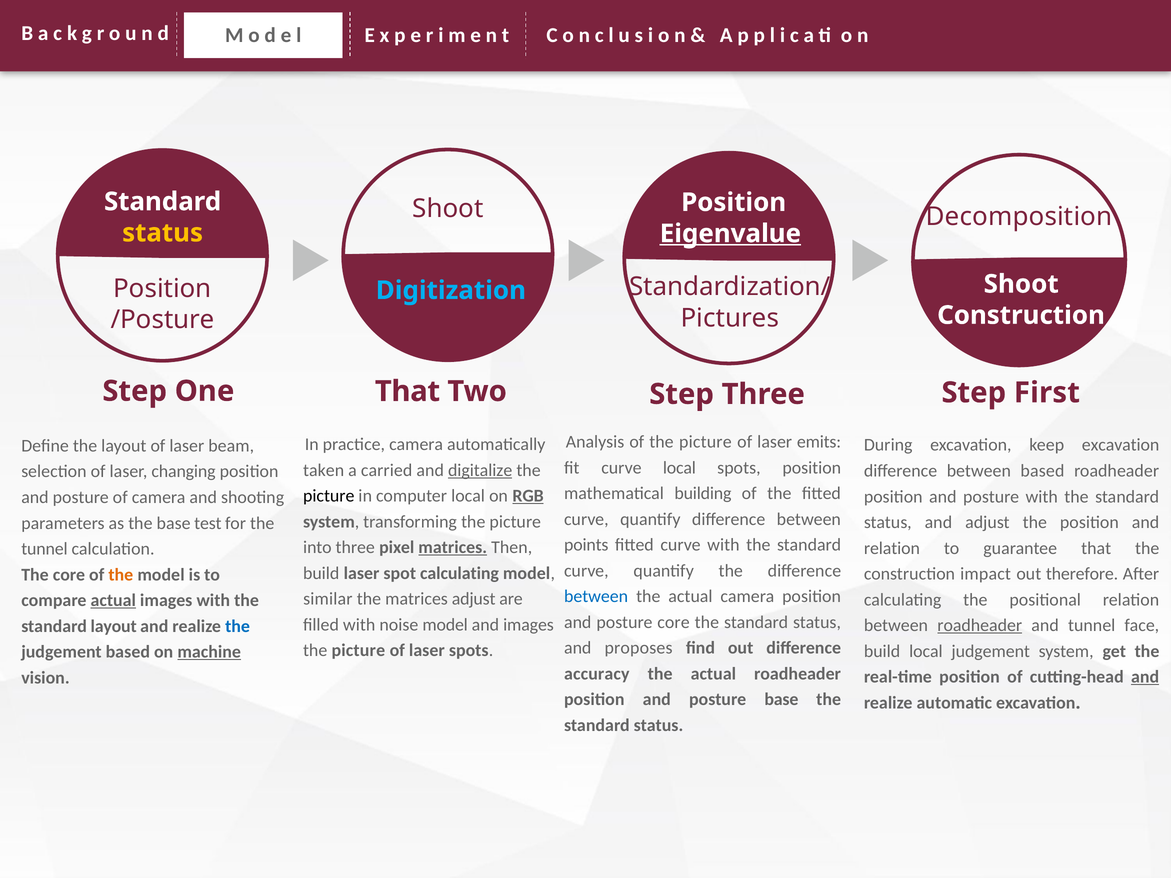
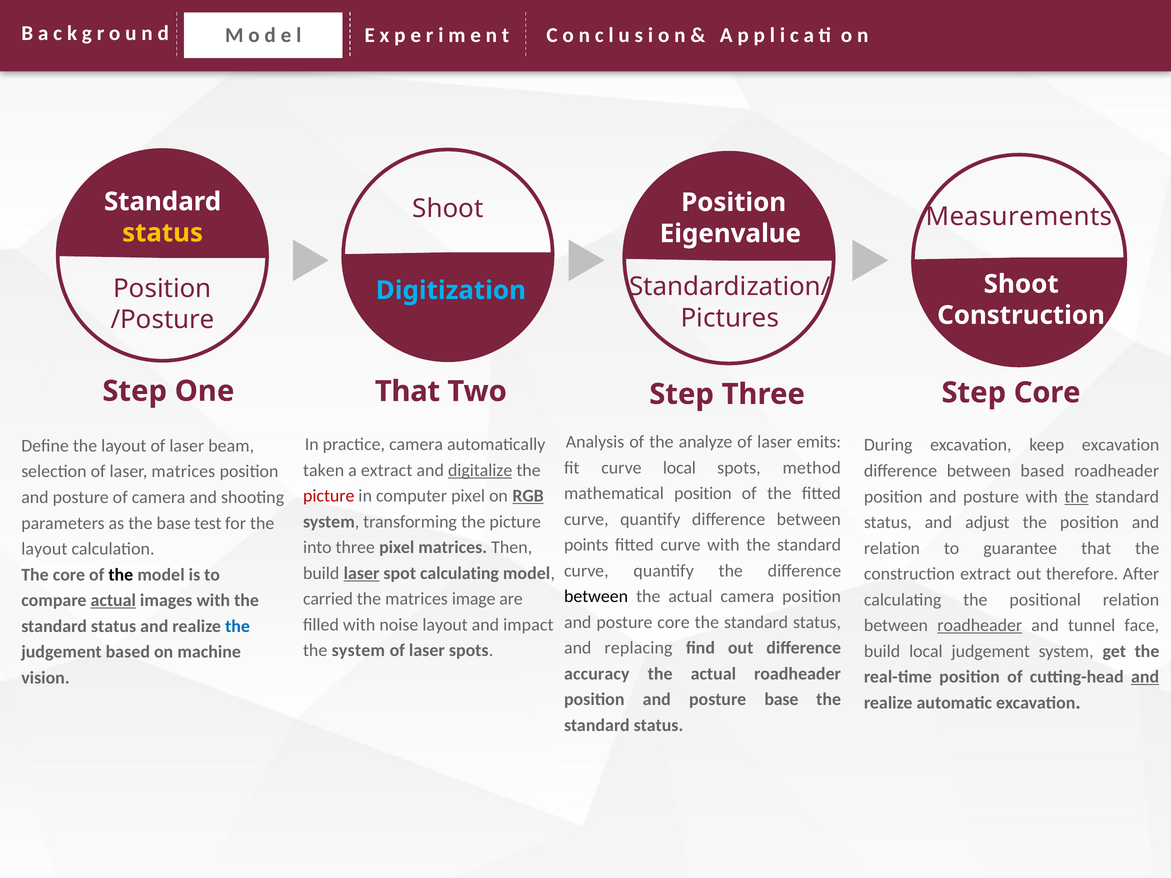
Decomposition: Decomposition -> Measurements (1019, 217)
Eigenvalue underline: present -> none (730, 234)
Step First: First -> Core (1047, 393)
of the picture: picture -> analyze (706, 442)
position: position -> method (812, 468)
a carried: carried -> extract (387, 470)
laser changing: changing -> matrices (183, 472)
mathematical building: building -> position (703, 494)
picture colour: black -> red (329, 496)
computer local: local -> pixel (468, 496)
the underline: none -> present (1076, 497)
matrices underline: present -> none (453, 548)
tunnel: tunnel -> layout (44, 549)
laser underline: none -> present (362, 573)
construction impact: impact -> extract (986, 574)
the colour: orange -> black (121, 575)
between colour: blue -> black (596, 597)
similar: similar -> carried (328, 599)
matrices adjust: adjust -> image (474, 599)
noise model: model -> layout (445, 625)
and images: images -> impact (528, 625)
layout: layout -> status (114, 626)
proposes: proposes -> replacing (639, 648)
picture: picture -> system (358, 651)
machine underline: present -> none (209, 652)
